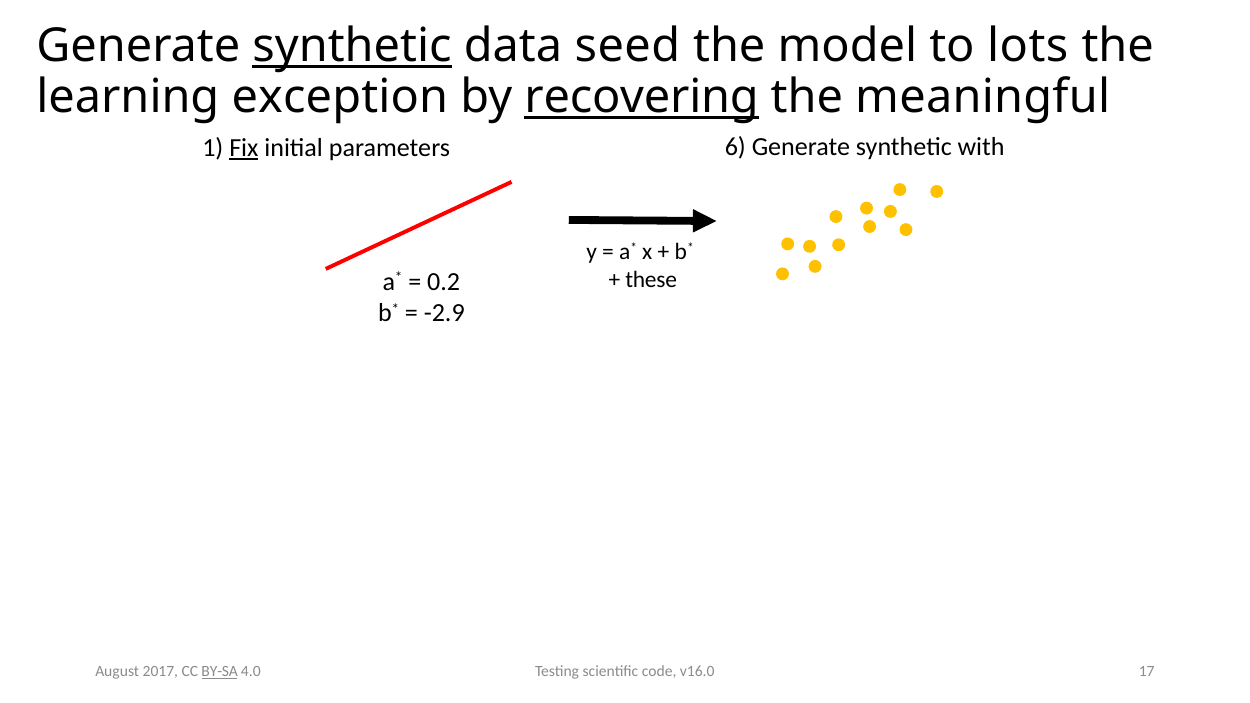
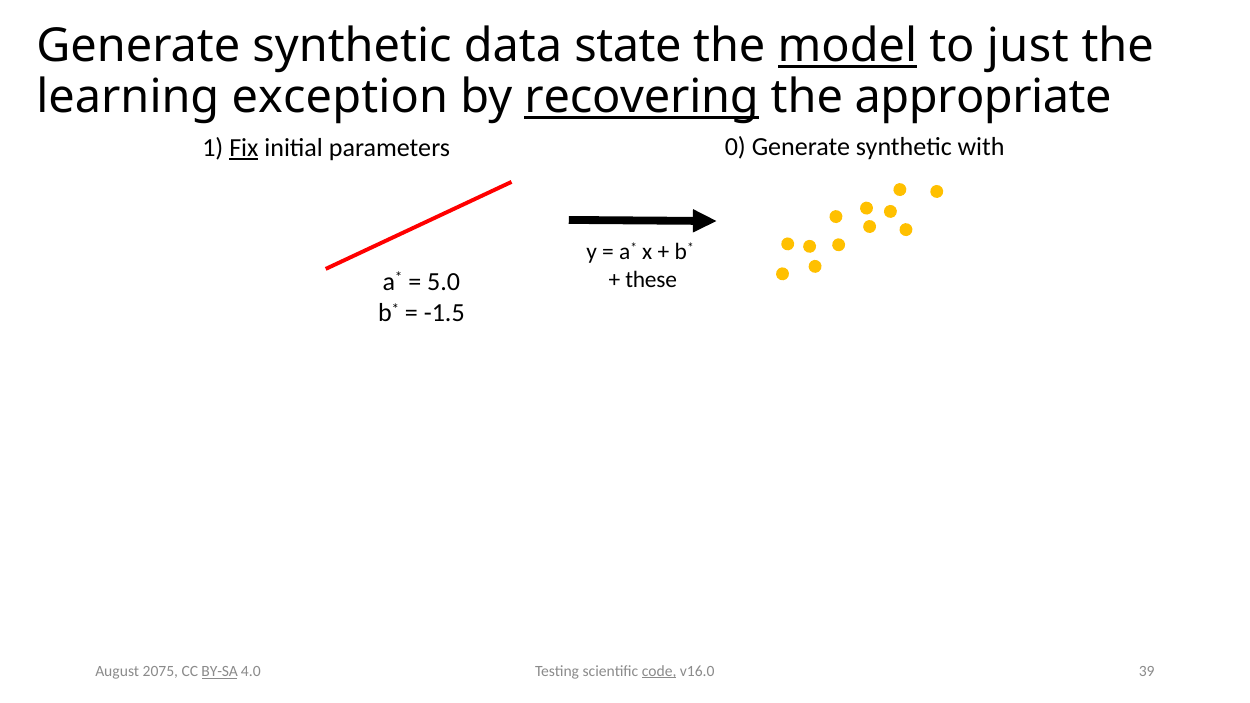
synthetic underline: present -> none (352, 46)
seed: seed -> state (628, 46)
model underline: none -> present (847, 46)
lots: lots -> just (1028, 46)
meaningful: meaningful -> appropriate (983, 97)
6: 6 -> 0 (735, 147)
0.2: 0.2 -> 5.0 (444, 282)
-2.9: -2.9 -> -1.5 (444, 313)
code underline: none -> present (659, 671)
17: 17 -> 39 (1147, 671)
2017: 2017 -> 2075 (160, 671)
